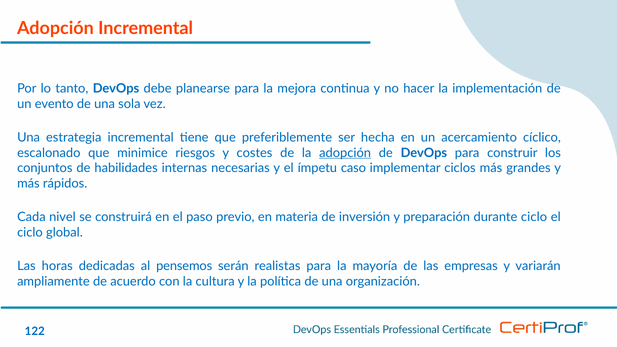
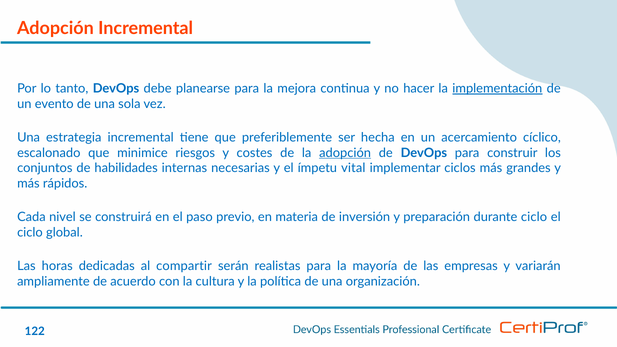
implementación underline: none -> present (497, 89)
caso: caso -> vital (353, 168)
pensemos: pensemos -> compartir (184, 266)
